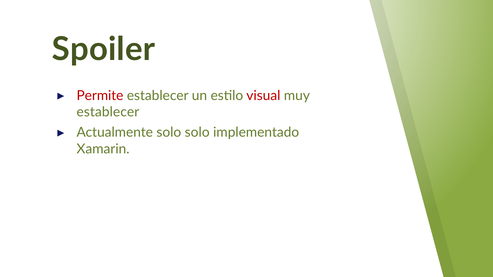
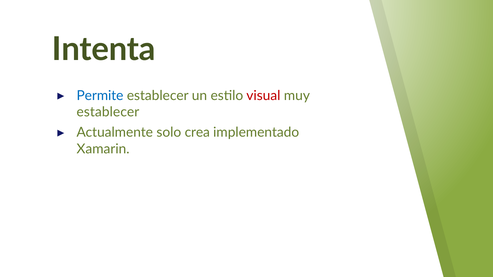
Spoiler: Spoiler -> Intenta (104, 49)
Permite colour: red -> blue (100, 96)
solo solo: solo -> crea (197, 133)
